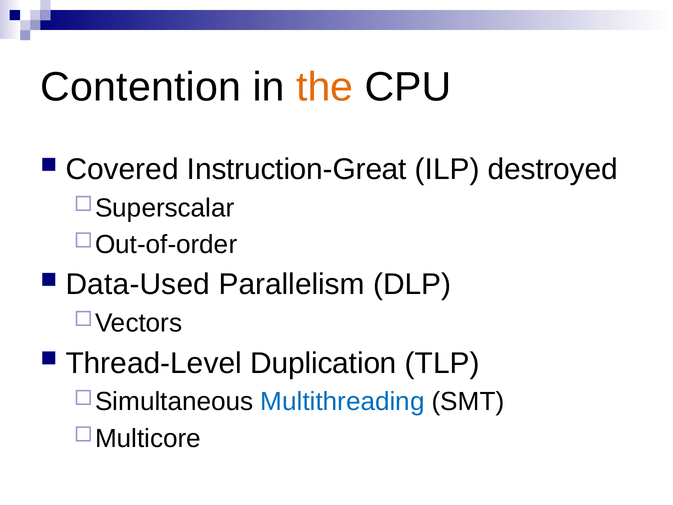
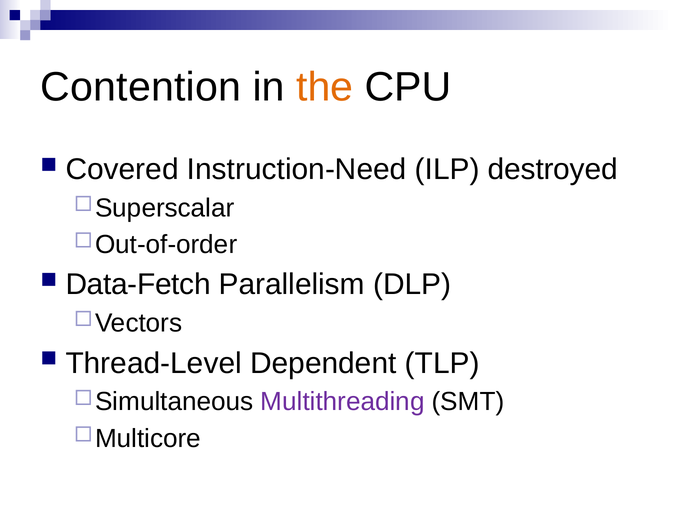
Instruction-Great: Instruction-Great -> Instruction-Need (297, 169)
Data-Used: Data-Used -> Data-Fetch (138, 284)
Duplication: Duplication -> Dependent (323, 363)
Multithreading colour: blue -> purple (343, 402)
